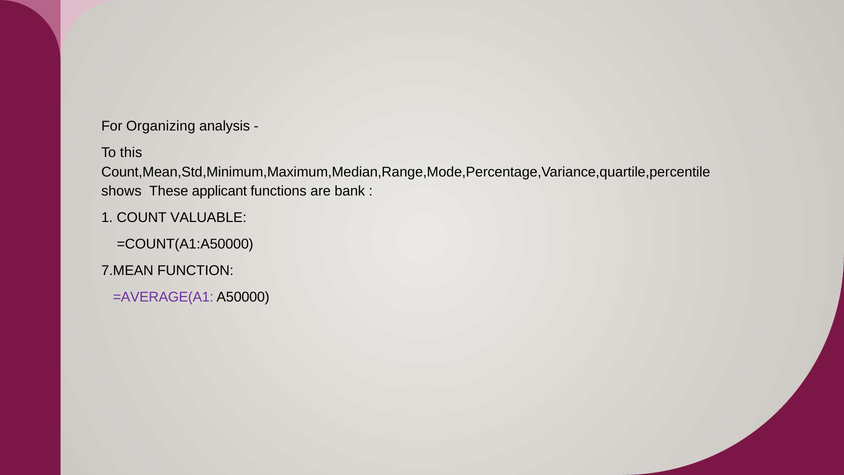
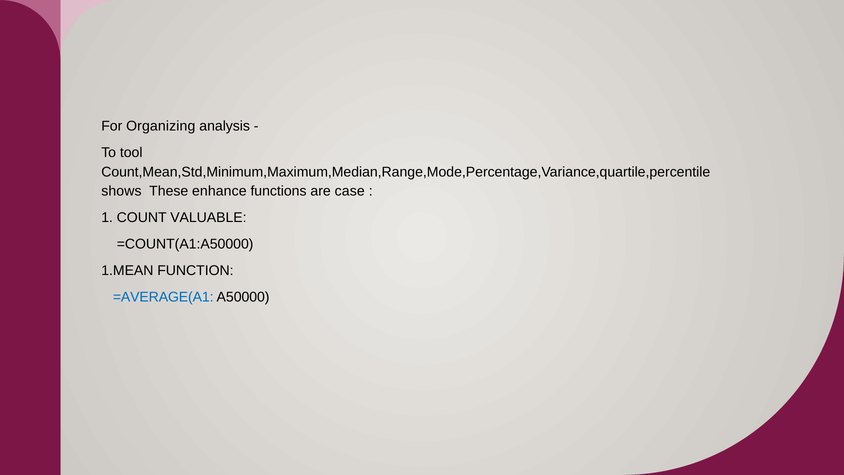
this: this -> tool (131, 152)
applicant: applicant -> enhance (219, 191)
bank: bank -> case (350, 191)
7.MEAN: 7.MEAN -> 1.MEAN (127, 270)
=AVERAGE(A1 colour: purple -> blue (163, 297)
